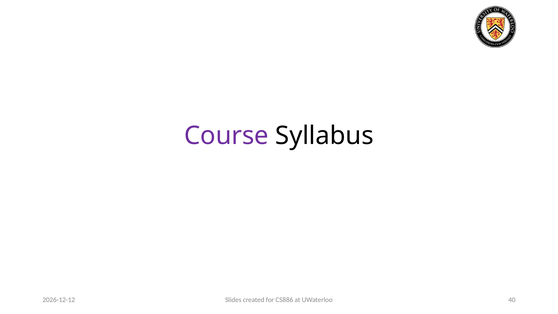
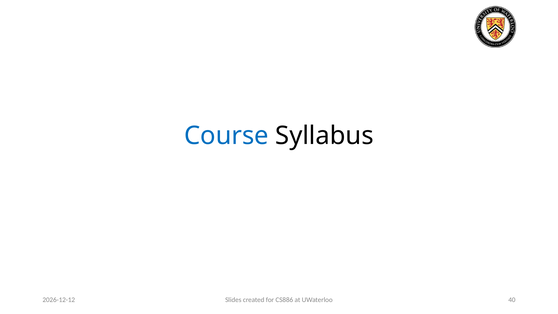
Course colour: purple -> blue (226, 136)
